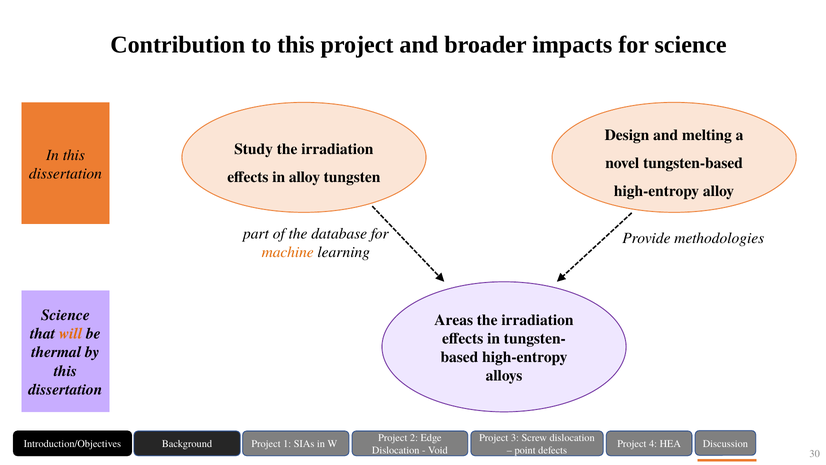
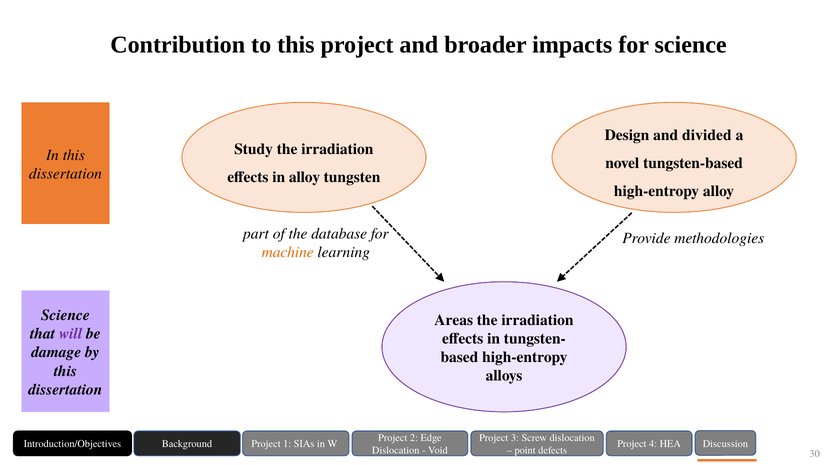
melting: melting -> divided (707, 135)
will colour: orange -> purple (71, 333)
thermal: thermal -> damage (56, 352)
